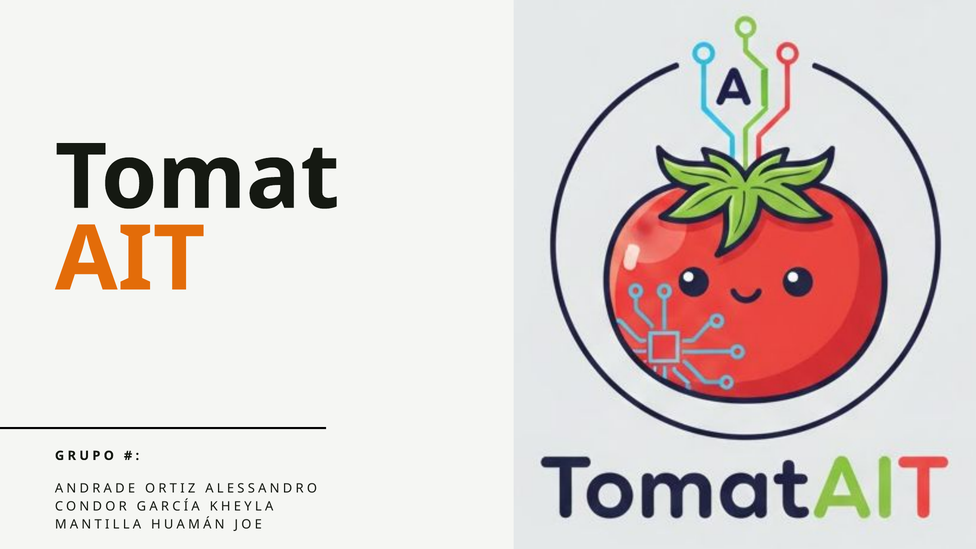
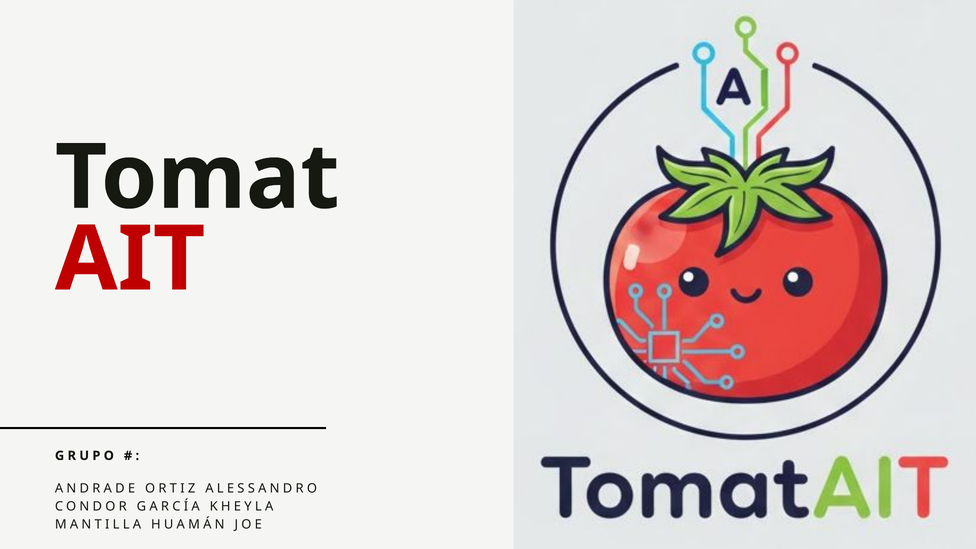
AIT colour: orange -> red (130, 260)
